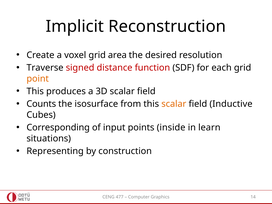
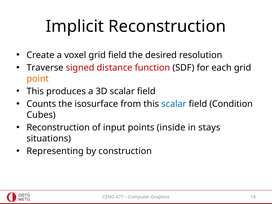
grid area: area -> field (117, 55)
scalar colour: orange -> blue (174, 104)
Inductive: Inductive -> Condition (231, 104)
Corresponding: Corresponding -> Reconstruction (58, 128)
learn: learn -> stays (209, 128)
